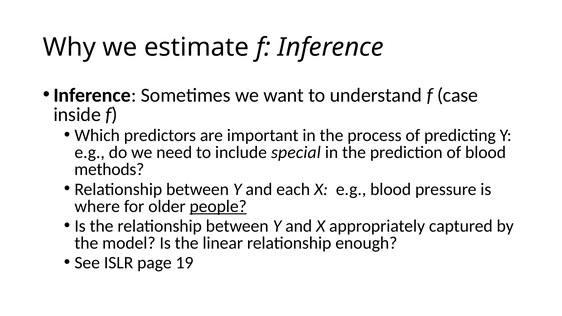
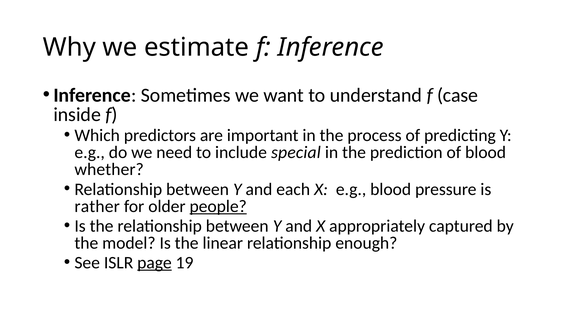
methods: methods -> whether (109, 170)
where: where -> rather (97, 206)
page underline: none -> present (154, 263)
